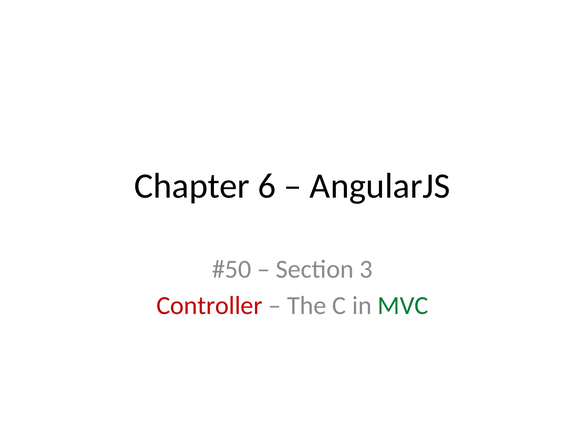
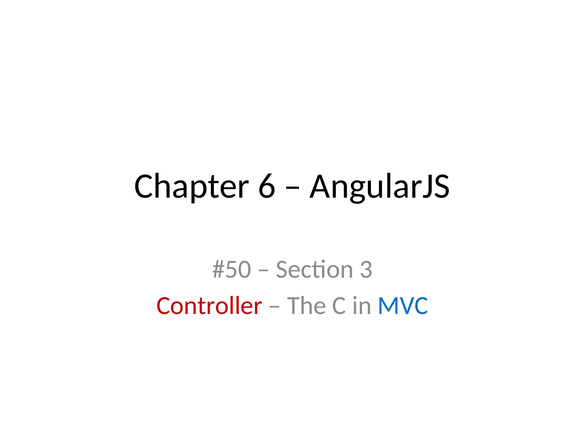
MVC colour: green -> blue (403, 305)
